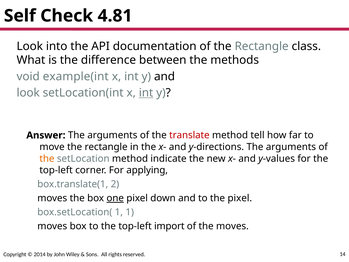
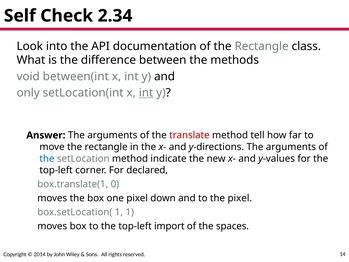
4.81: 4.81 -> 2.34 (115, 16)
example(int: example(int -> between(int (76, 76)
look: look -> only (28, 93)
the colour: orange -> blue (47, 158)
applying: applying -> declared (147, 170)
2: 2 -> 0 (115, 184)
one underline: present -> none (115, 198)
the moves: moves -> spaces (232, 226)
